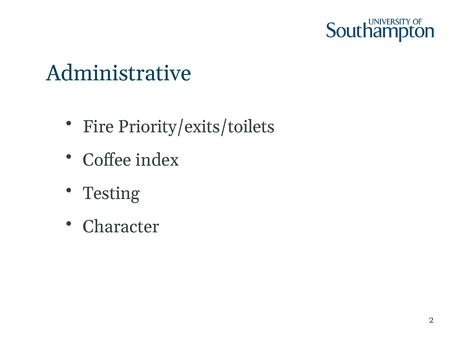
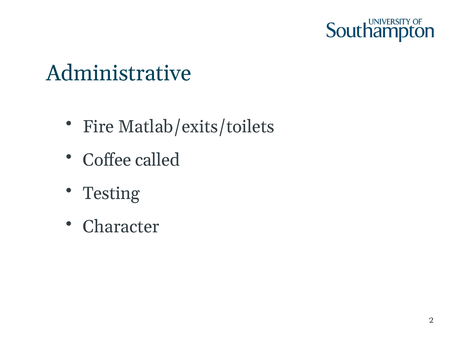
Priority/exits/toilets: Priority/exits/toilets -> Matlab/exits/toilets (196, 127)
index: index -> called (157, 160)
